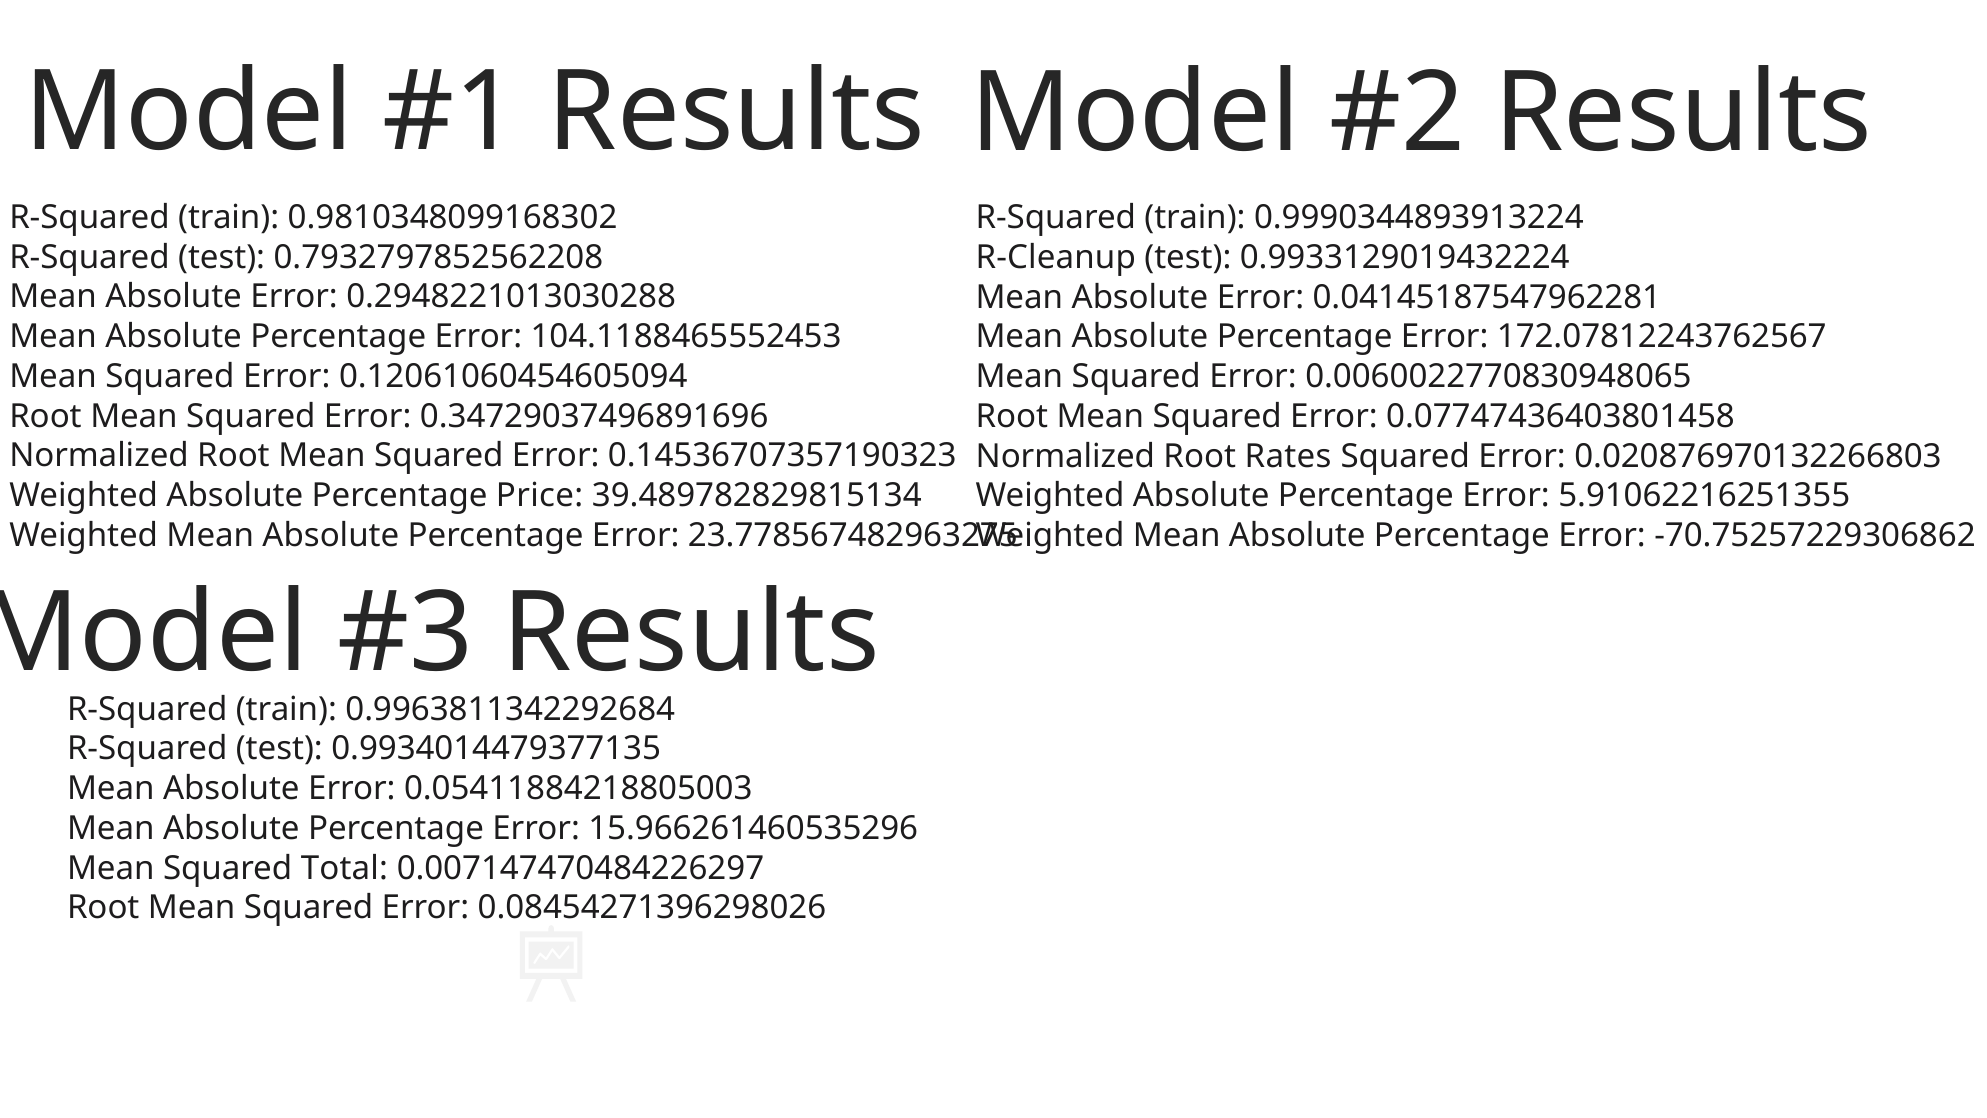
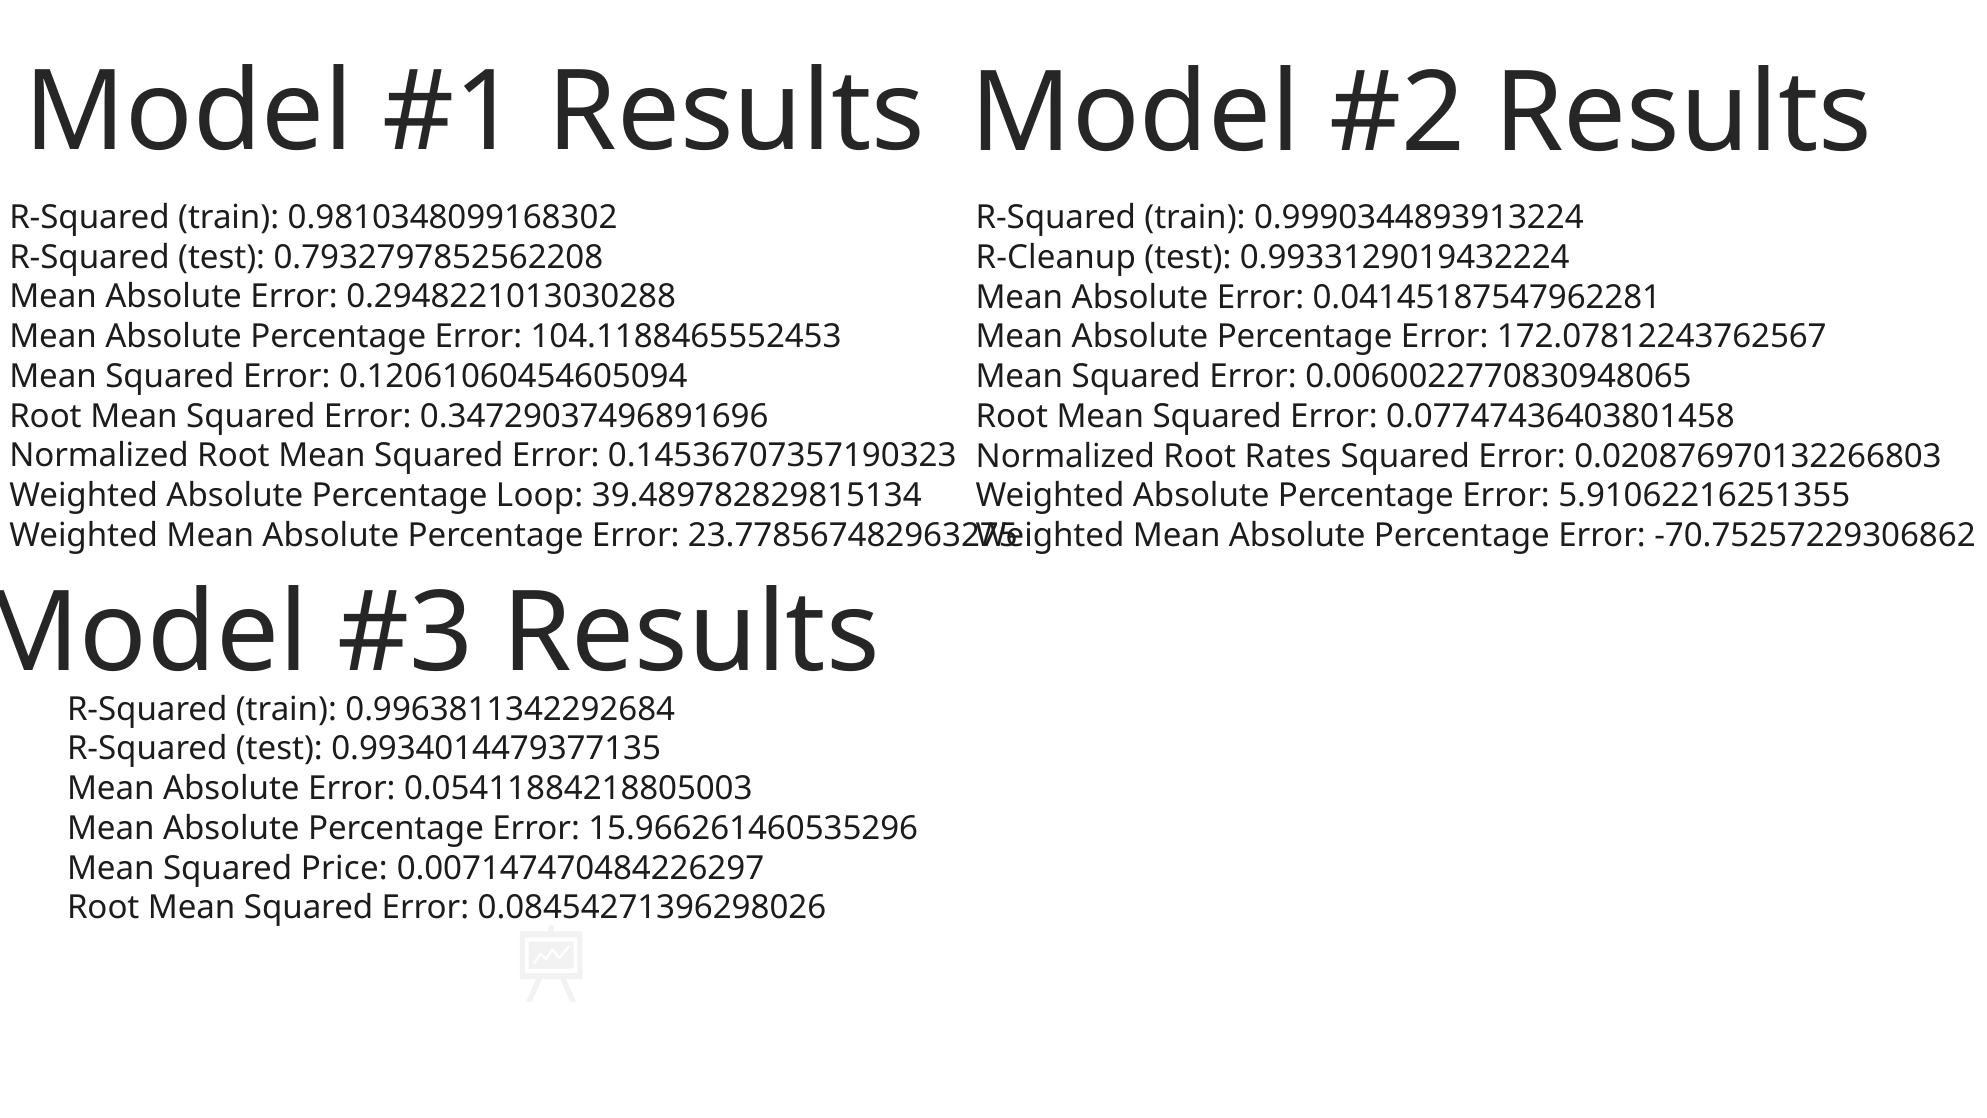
Price: Price -> Loop (540, 495)
Total: Total -> Price (344, 868)
